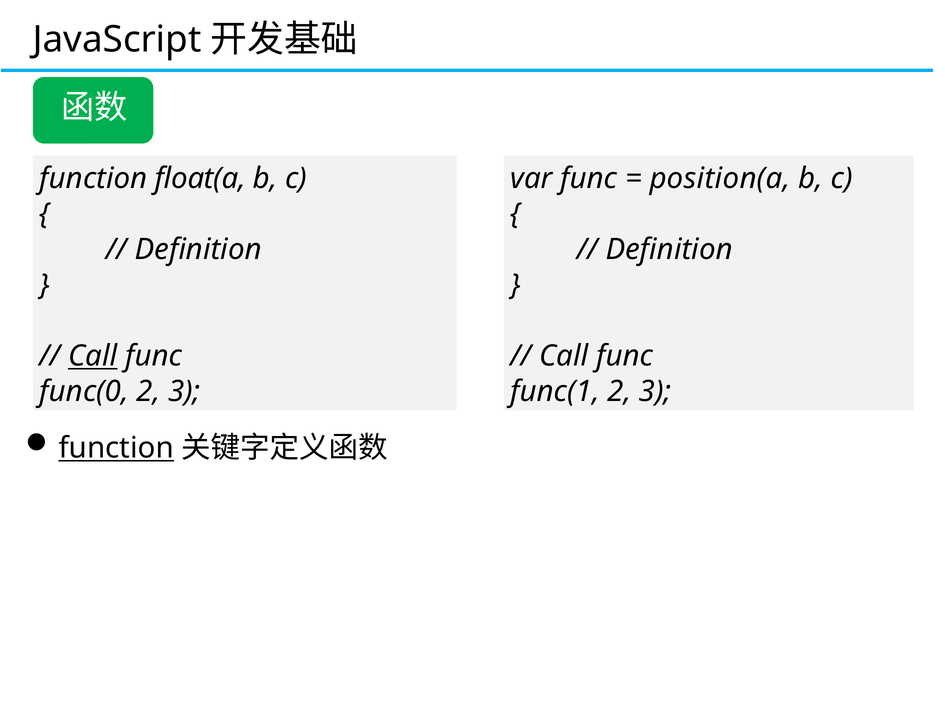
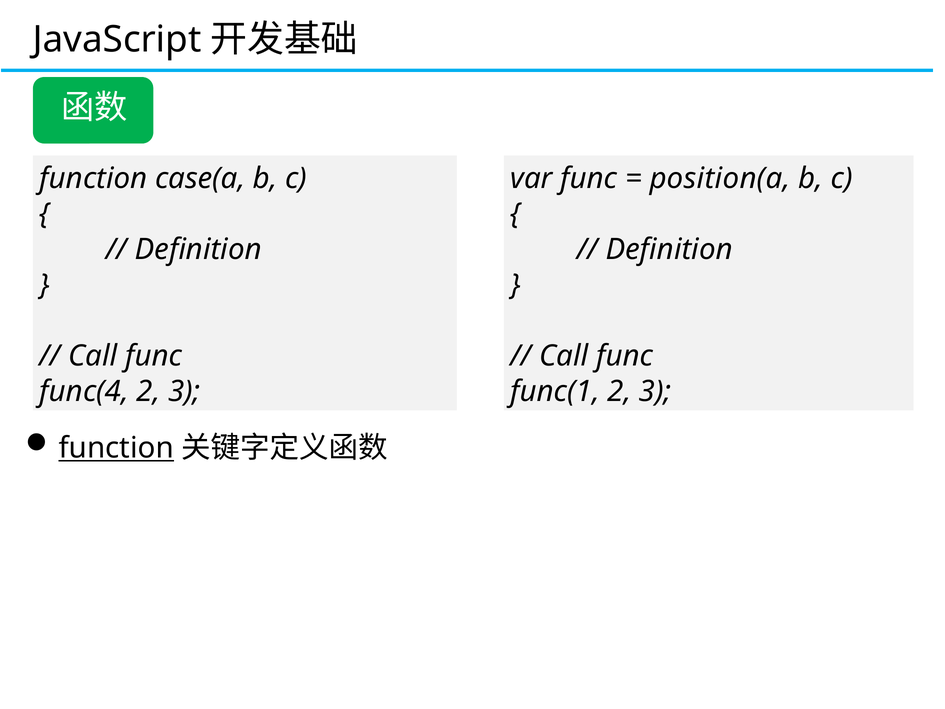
float(a: float(a -> case(a (200, 179)
Call underline: present -> none (93, 356)
func(0: func(0 -> func(4 (84, 391)
